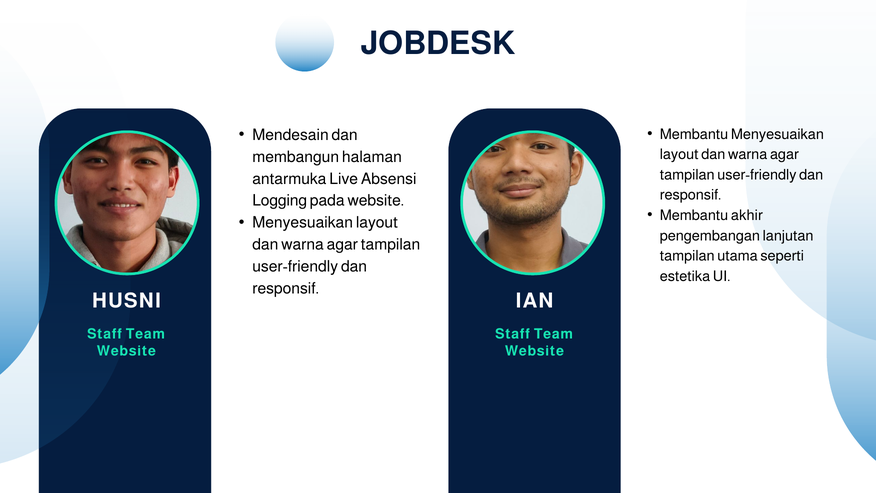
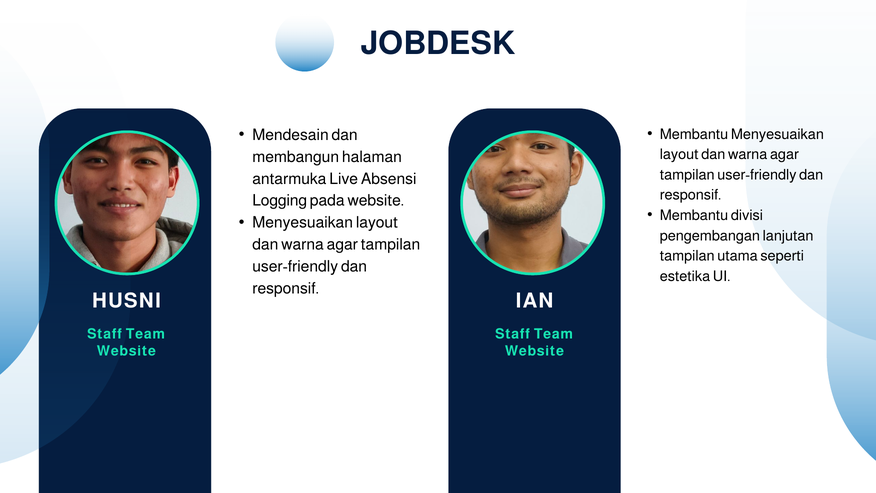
akhir: akhir -> divisi (747, 215)
